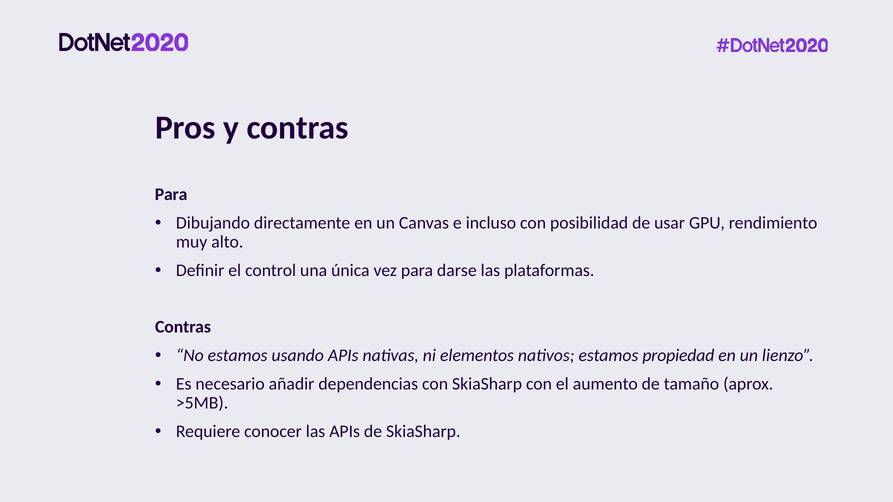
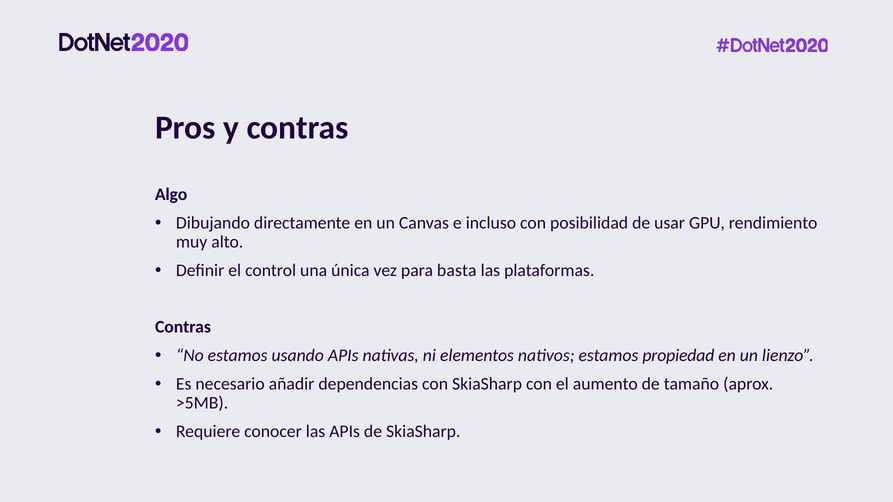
Para: Para -> Algo (171, 195)
darse: darse -> basta (457, 271)
